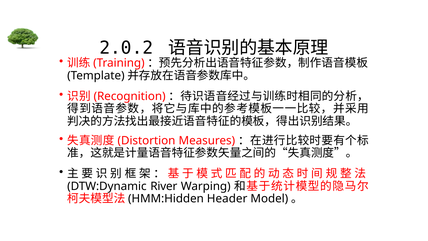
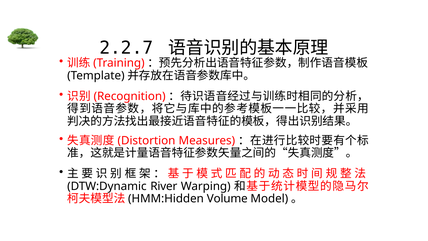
2.0.2: 2.0.2 -> 2.2.7 (126, 48)
Header: Header -> Volume (227, 199)
